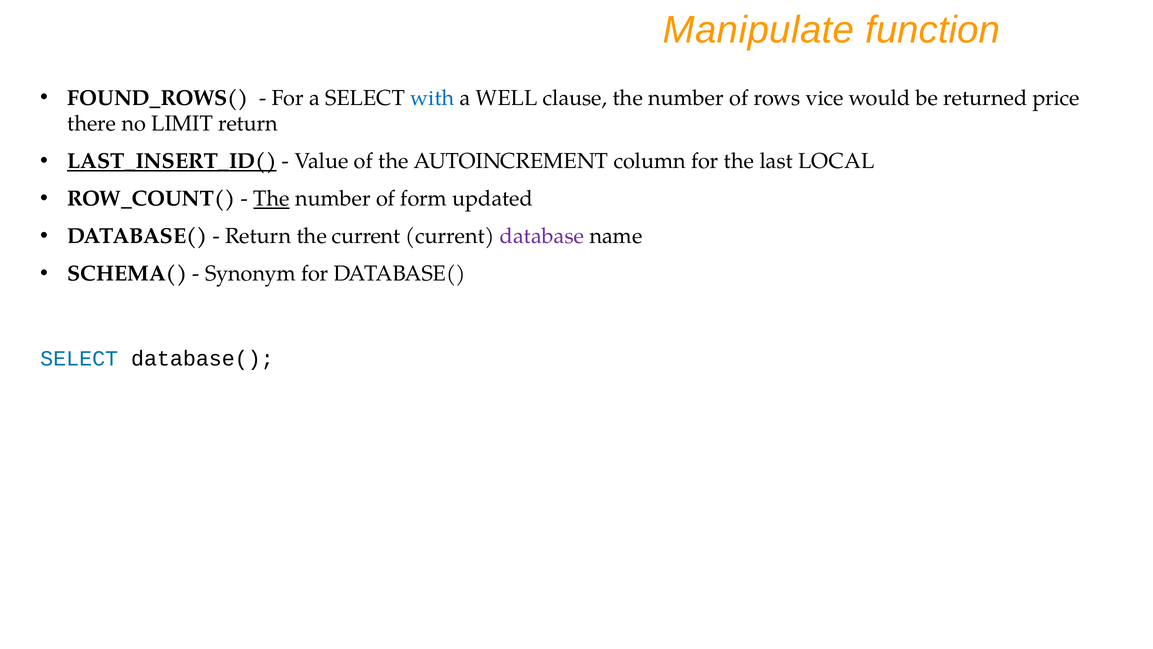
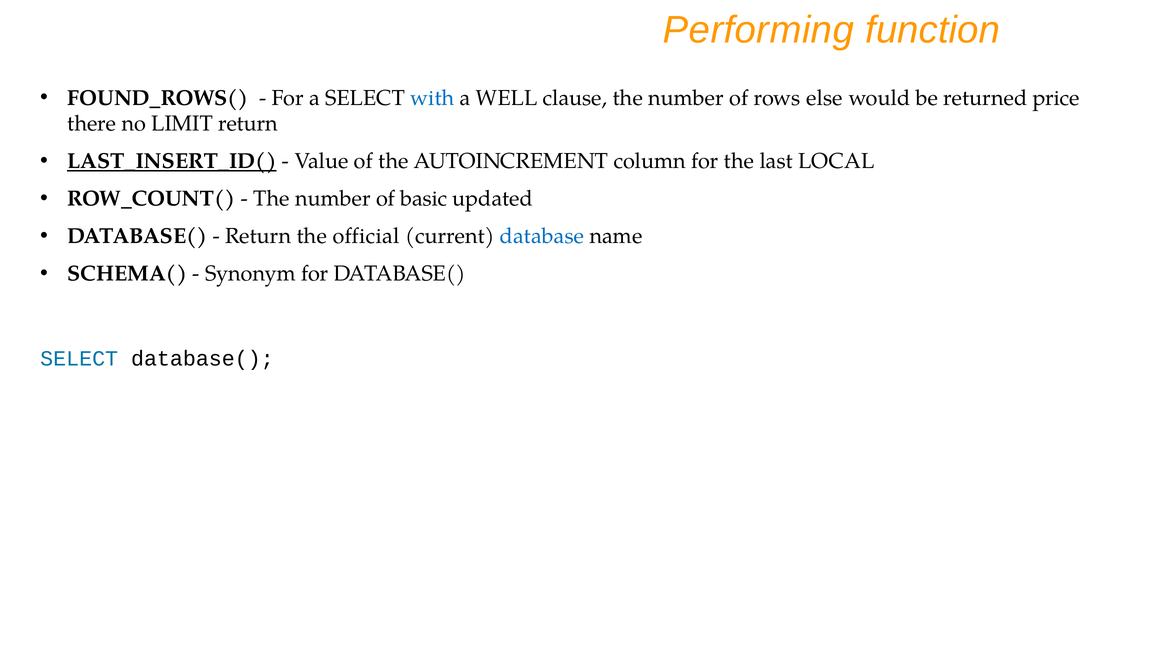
Manipulate: Manipulate -> Performing (758, 30)
vice: vice -> else (824, 98)
The underline: present -> none (272, 199)
form: form -> basic (424, 199)
the current: current -> official (366, 236)
database colour: purple -> blue (542, 236)
